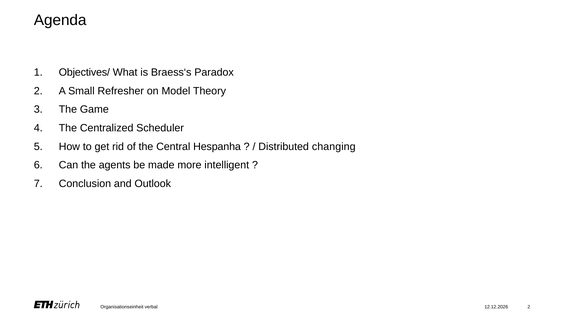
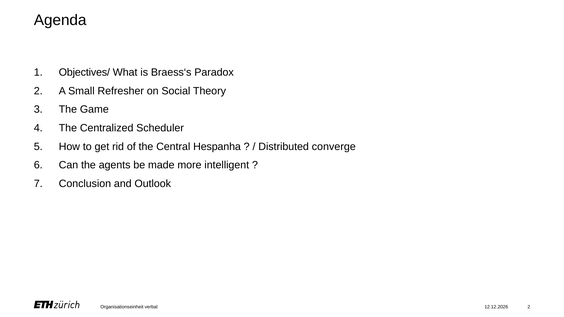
Model: Model -> Social (176, 91)
changing: changing -> converge (334, 147)
